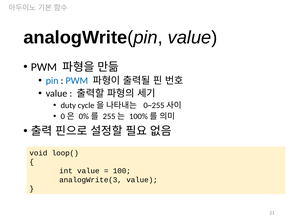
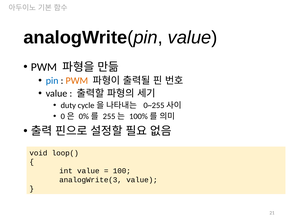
PWM colour: blue -> orange (77, 81)
